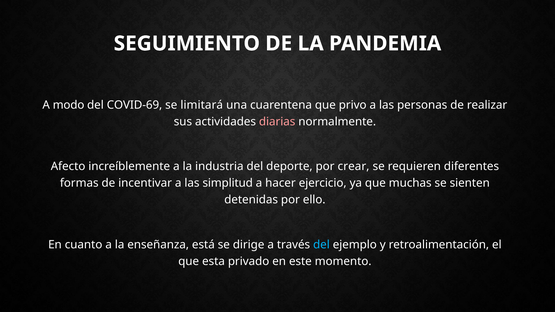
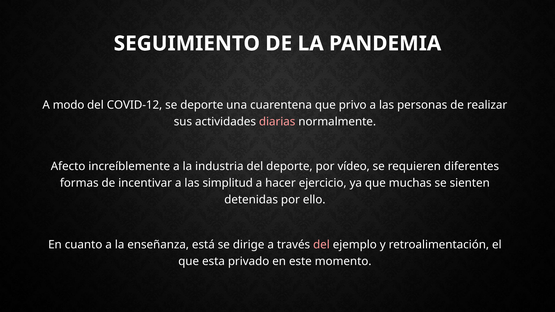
COVID-69: COVID-69 -> COVID-12 (134, 105)
se limitará: limitará -> deporte (202, 105)
crear: crear -> vídeo (354, 167)
del colour: light blue -> pink (321, 245)
